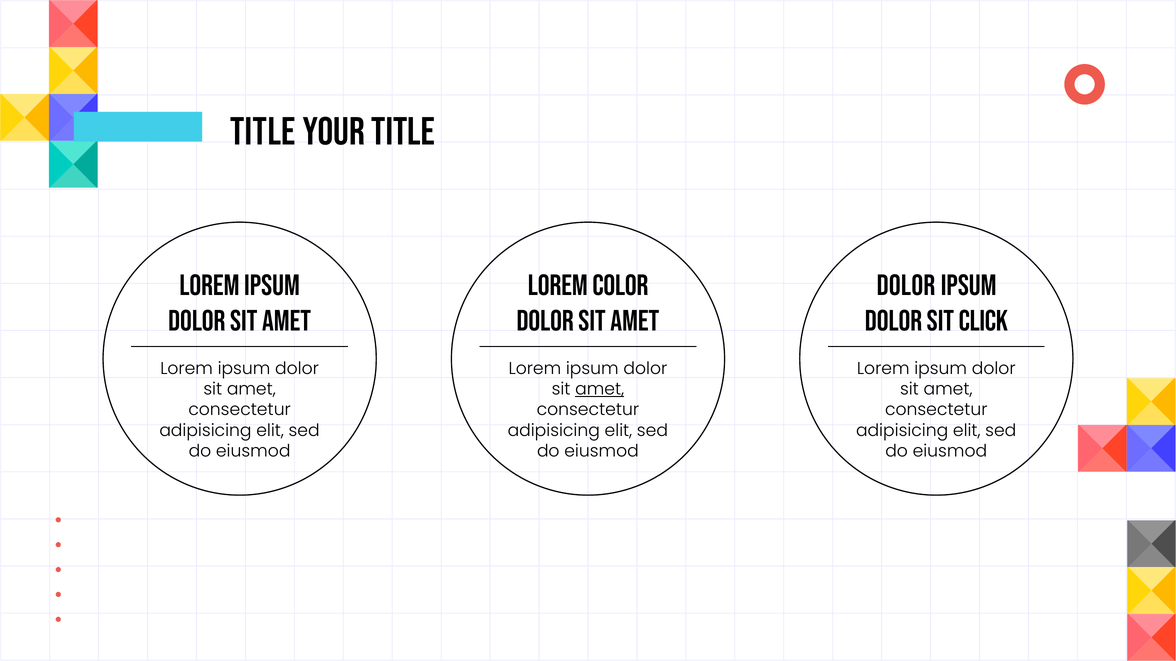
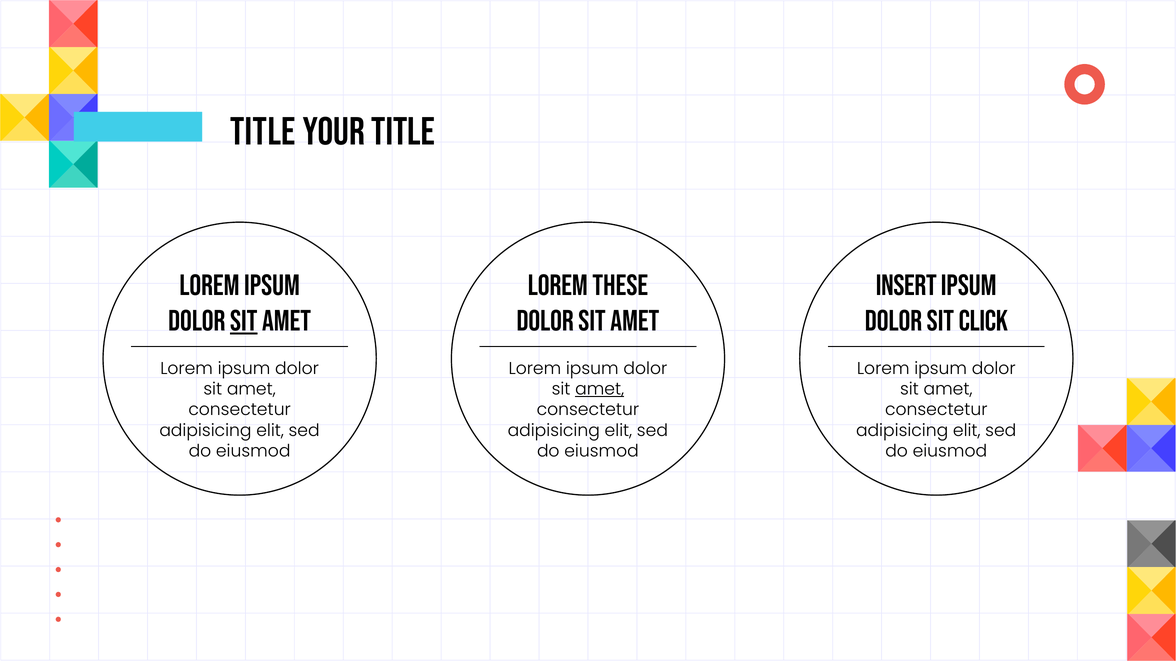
color: color -> these (620, 286)
Dolor: Dolor -> Insert (906, 286)
sit underline: none -> present (244, 321)
